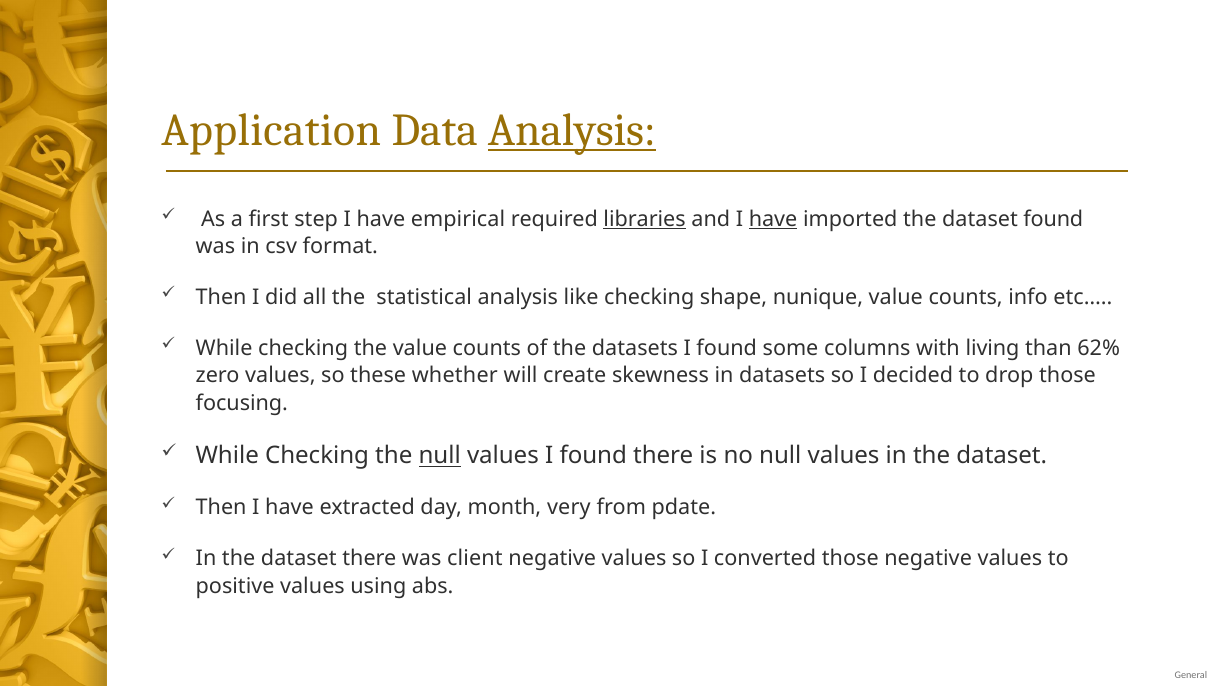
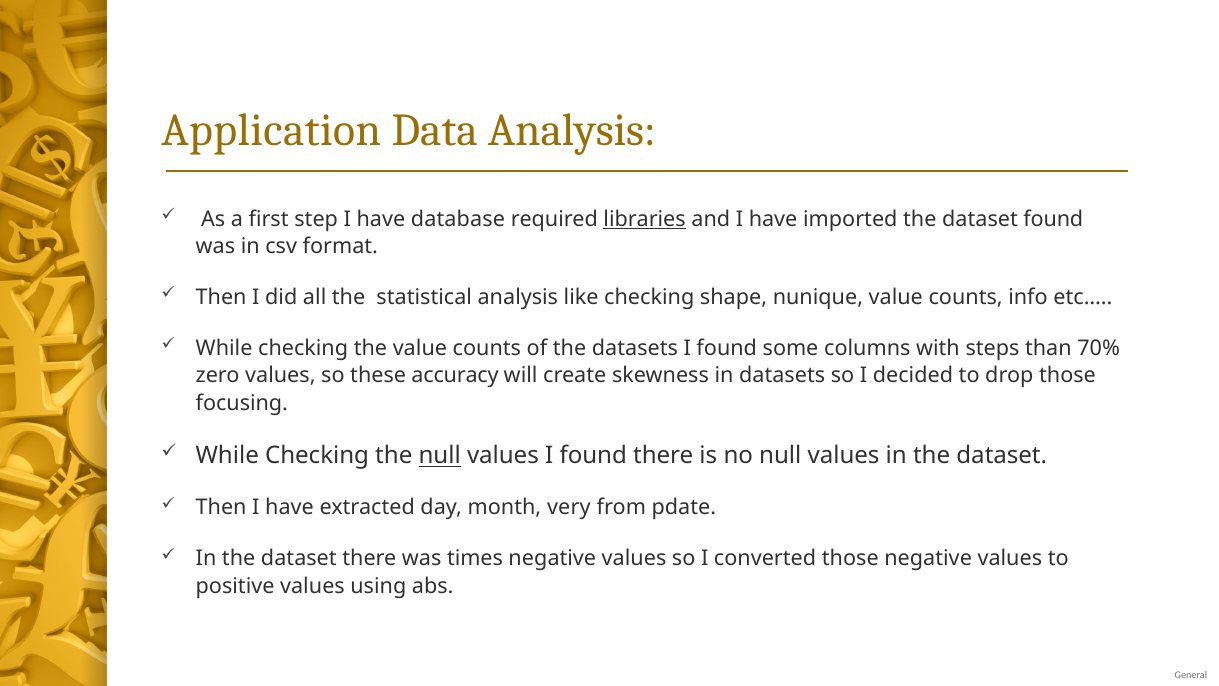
Analysis underline: present -> none (572, 130)
empirical: empirical -> database (458, 219)
have underline: present -> none (773, 219)
living: living -> steps (992, 348)
62%: 62% -> 70% (1099, 348)
whether: whether -> accuracy (455, 376)
client: client -> times (475, 558)
